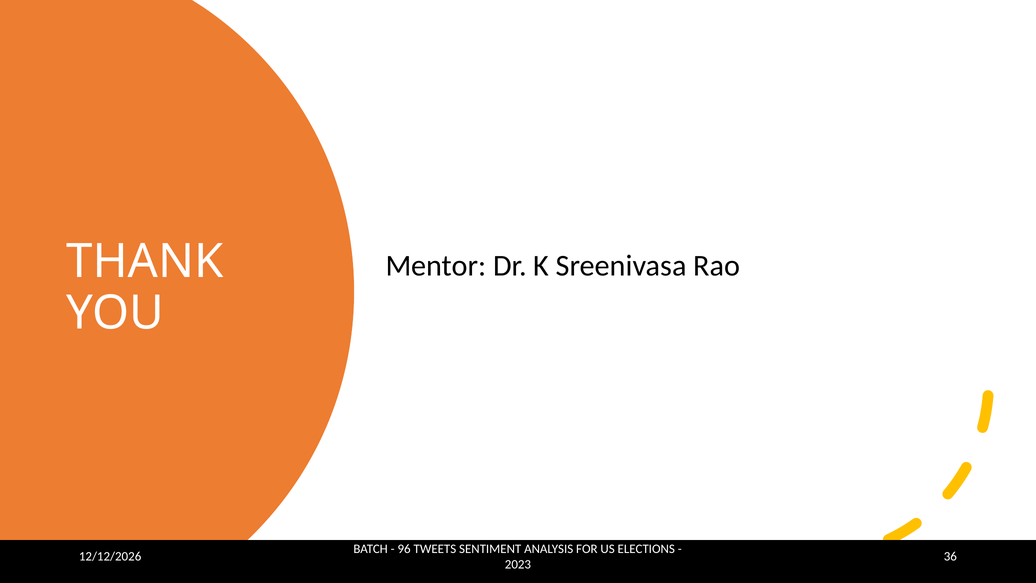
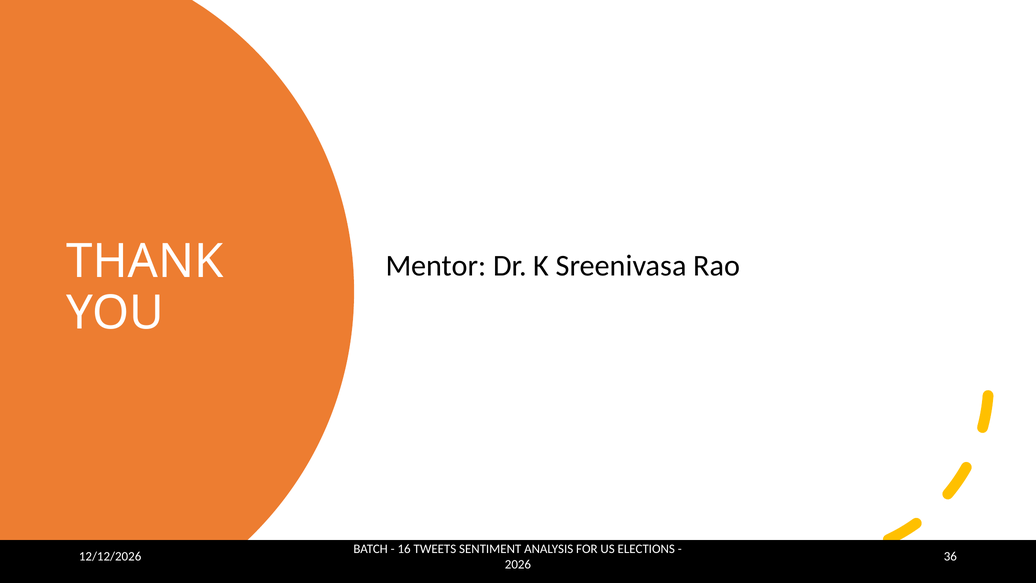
96: 96 -> 16 (404, 549)
2023: 2023 -> 2026 (518, 564)
